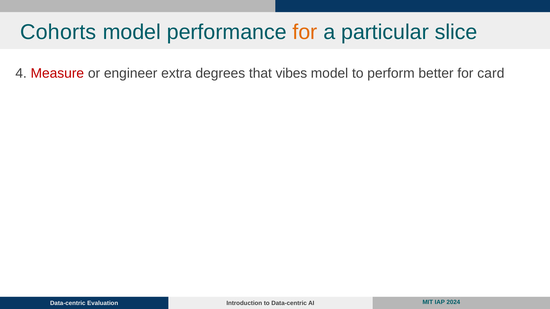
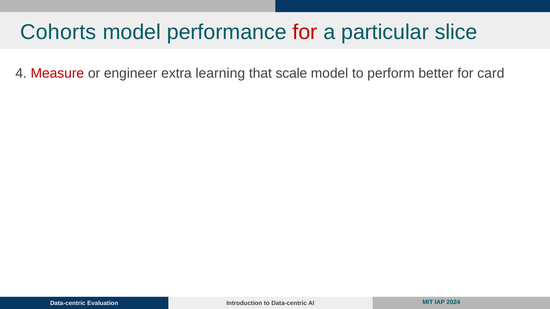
for colour: orange -> red (305, 32)
degrees: degrees -> learning (220, 73)
vibes: vibes -> scale (291, 73)
